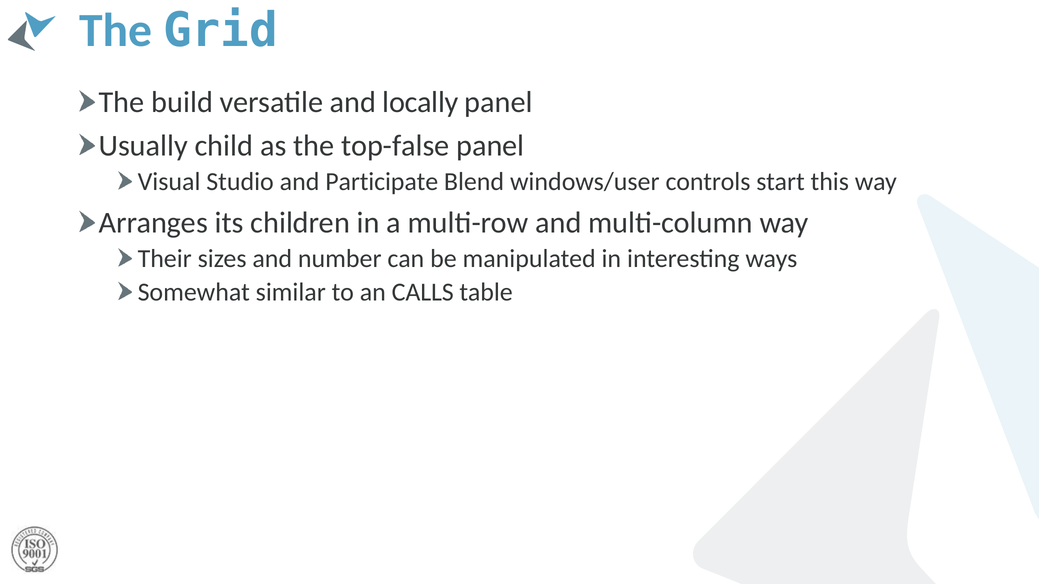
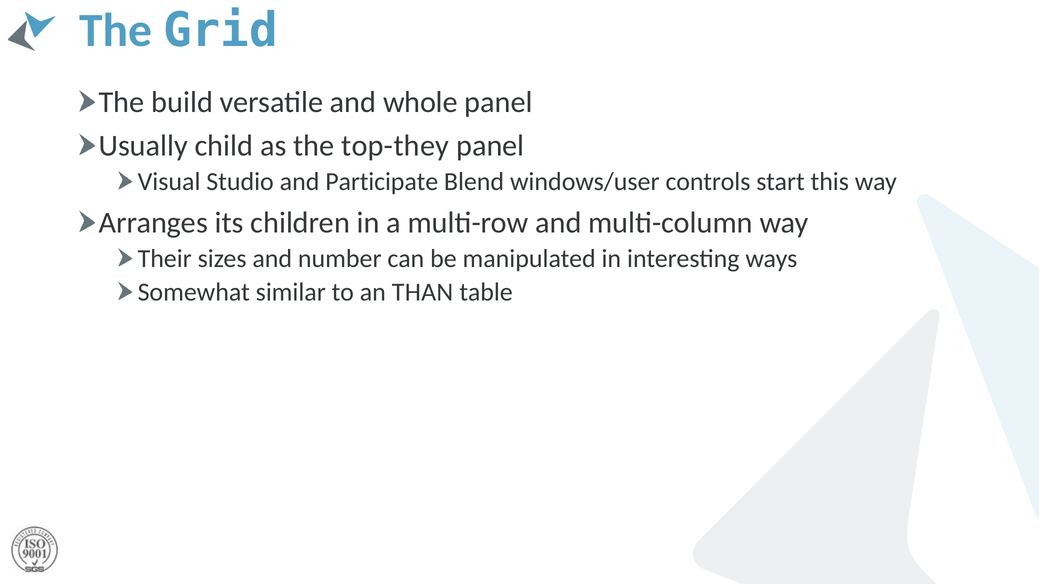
locally: locally -> whole (420, 102)
top-false: top-false -> top-they (395, 146)
CALLS: CALLS -> THAN (423, 292)
